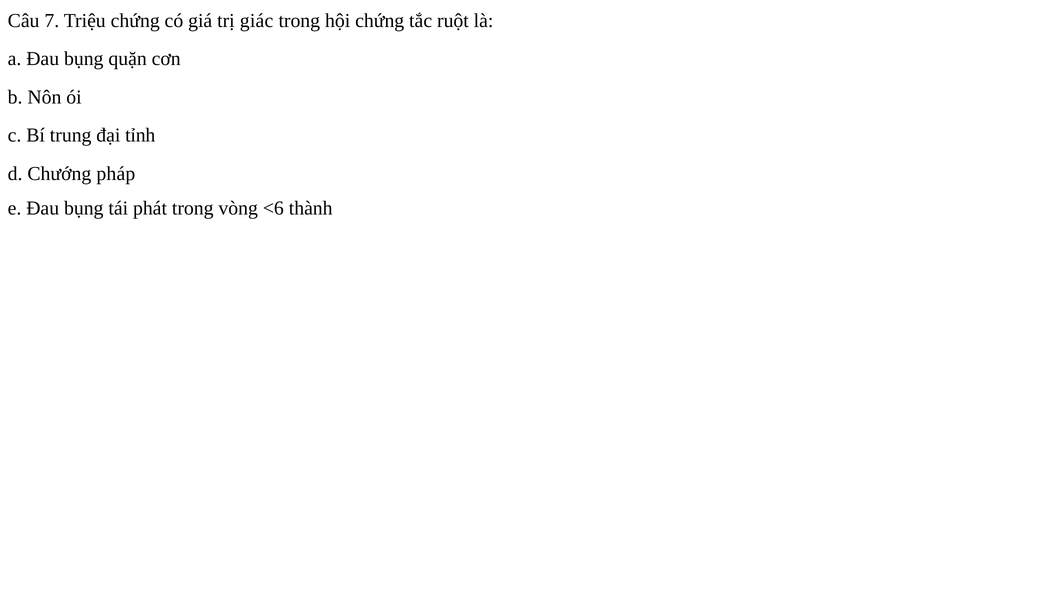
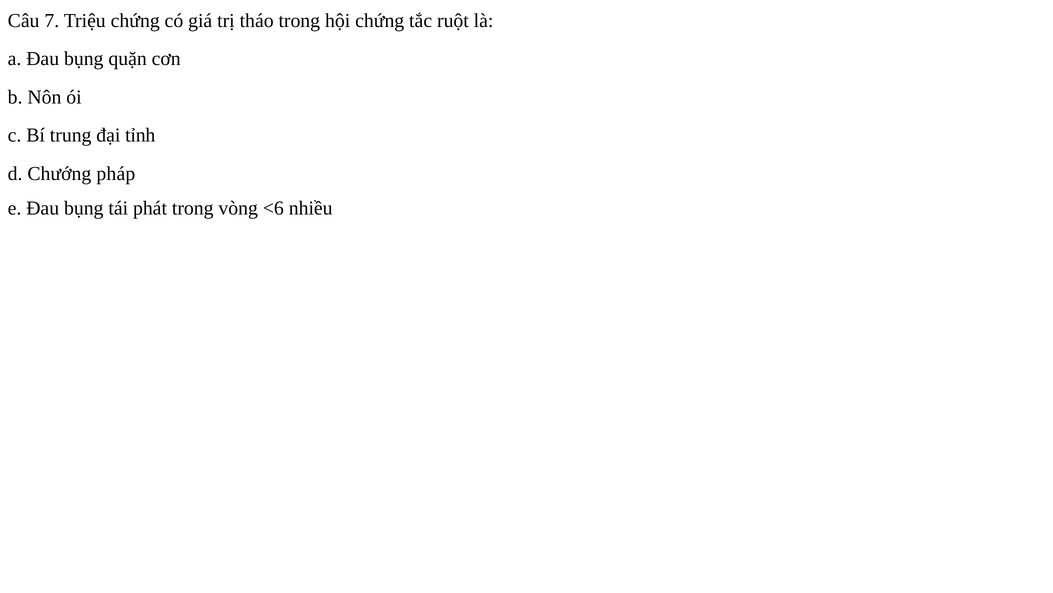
giác: giác -> tháo (257, 21)
thành: thành -> nhiều (311, 208)
